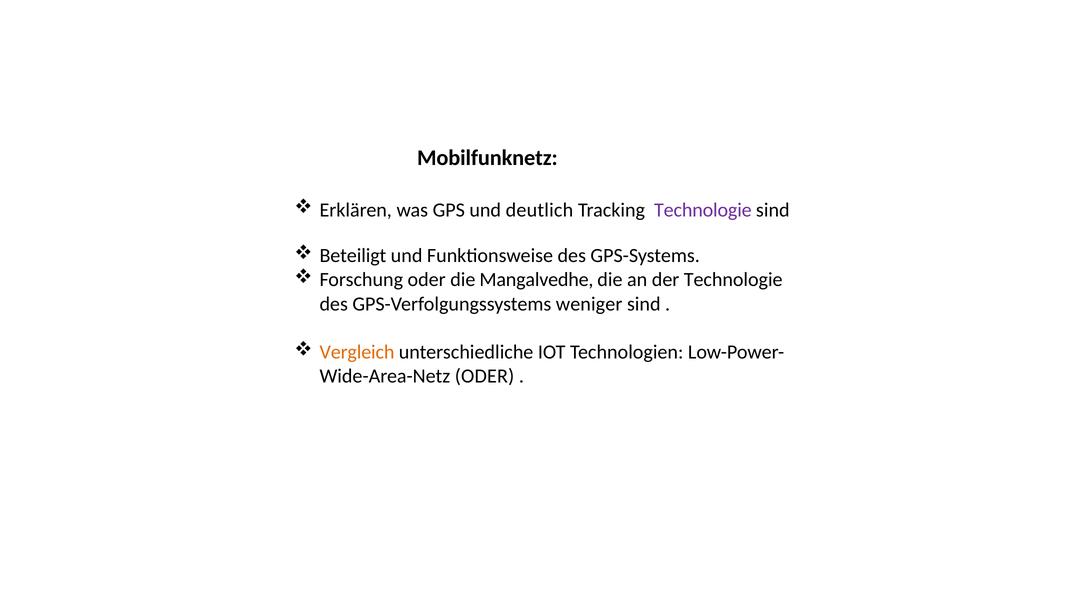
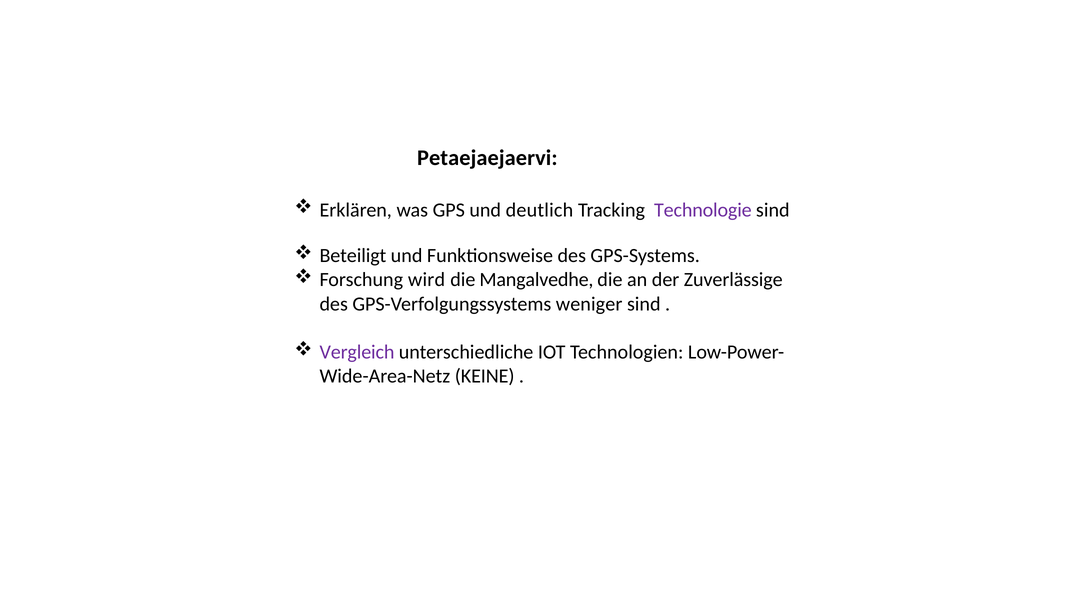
Mobilfunknetz: Mobilfunknetz -> Petaejaejaervi (487, 158)
Forschung oder: oder -> wird (427, 280)
der Technologie: Technologie -> Zuverlässige (733, 280)
Vergleich colour: orange -> purple (357, 352)
ODER: ODER -> KEINE (485, 376)
